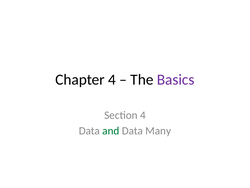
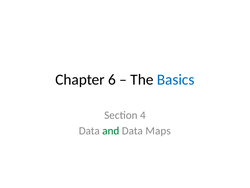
Chapter 4: 4 -> 6 (112, 79)
Basics colour: purple -> blue (176, 79)
Many: Many -> Maps (158, 131)
